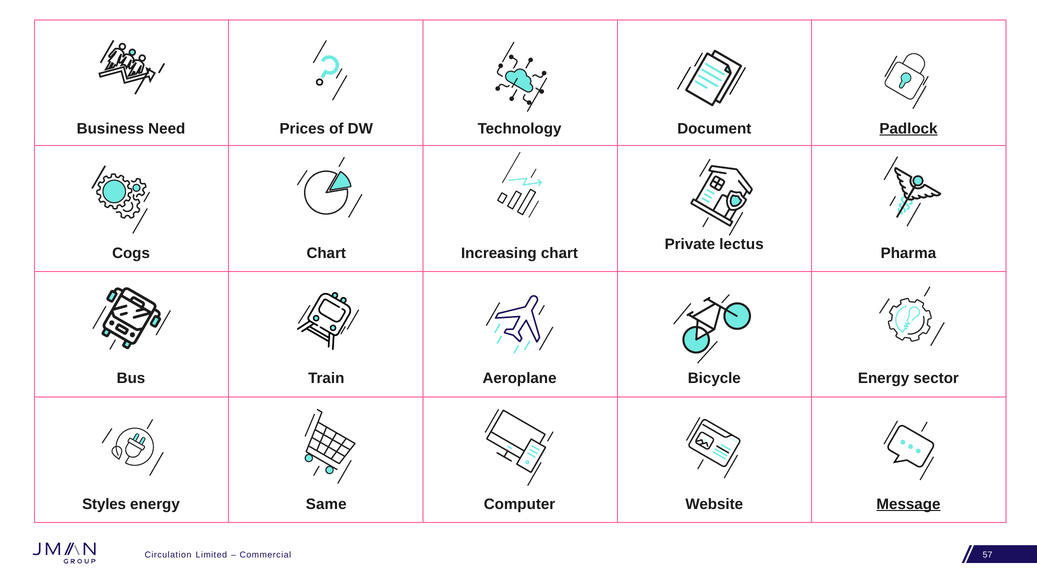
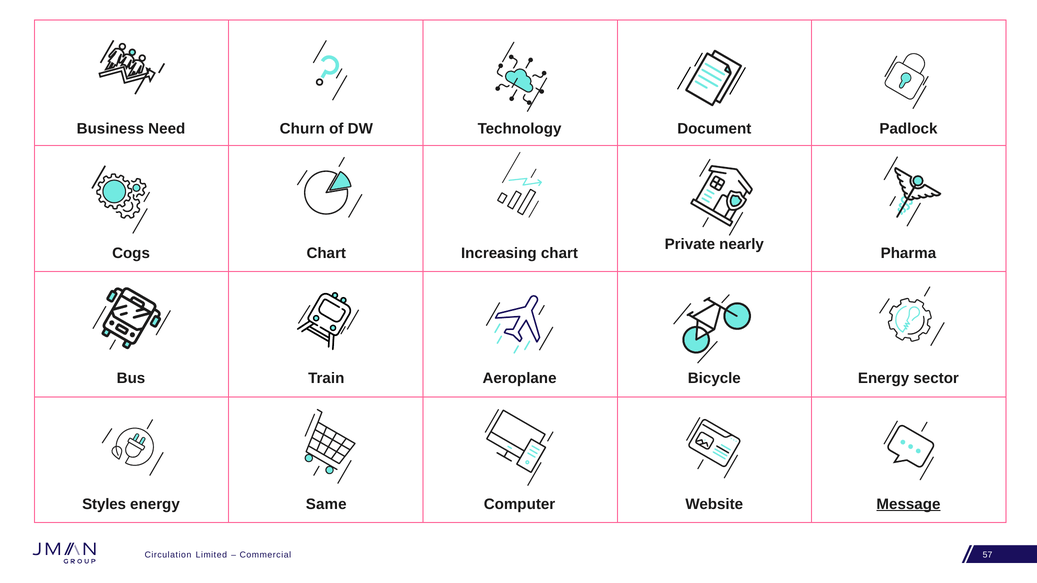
Prices: Prices -> Churn (302, 129)
Padlock underline: present -> none (908, 129)
lectus: lectus -> nearly (742, 245)
